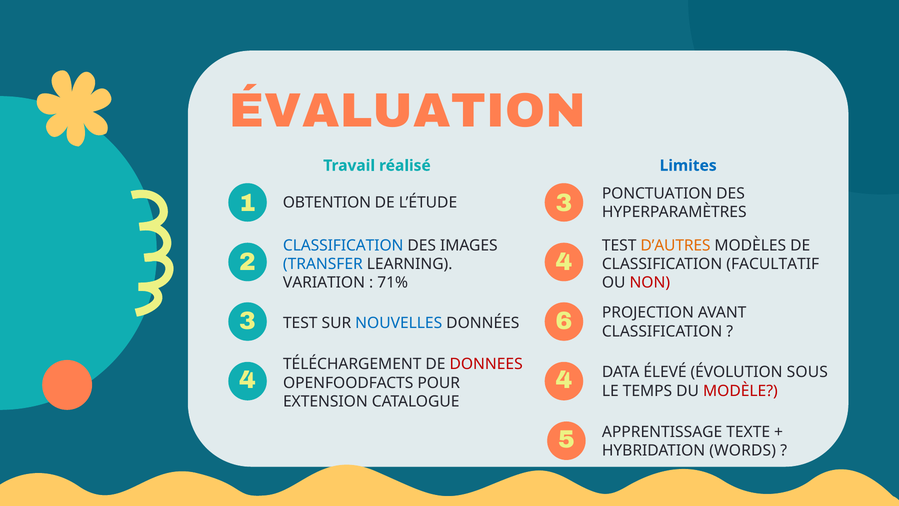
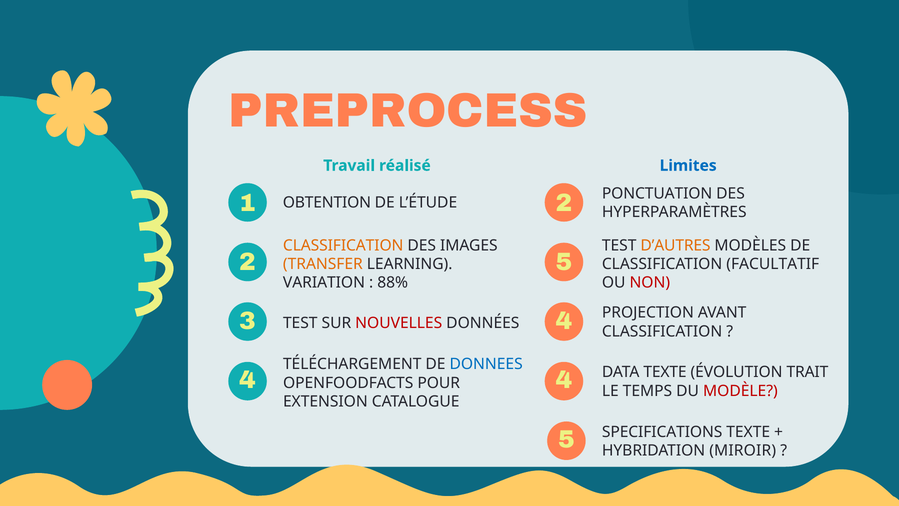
ÉVALUATION: ÉVALUATION -> PREPROCESS (408, 111)
1 3: 3 -> 2 (564, 203)
CLASSIFICATION colour: blue -> orange (343, 245)
2 4: 4 -> 5 (564, 262)
TRANSFER colour: blue -> orange (323, 264)
71%: 71% -> 88% (393, 283)
3 6: 6 -> 4 (564, 321)
NOUVELLES colour: blue -> red (399, 323)
DONNEES colour: red -> blue (486, 364)
DATA ÉLEVÉ: ÉLEVÉ -> TEXTE (665, 372)
SOUS: SOUS -> TRAIT (807, 372)
APPRENTISSAGE: APPRENTISSAGE -> SPECIFICATIONS (662, 432)
WORDS: WORDS -> MIROIR (743, 450)
